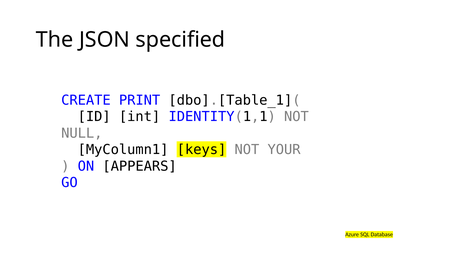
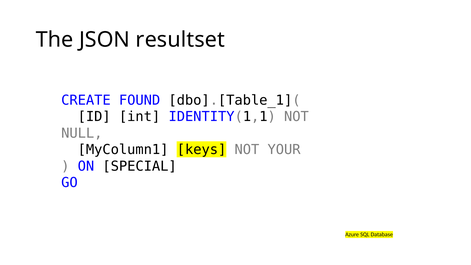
specified: specified -> resultset (180, 40)
PRINT: PRINT -> FOUND (140, 100)
APPEARS: APPEARS -> SPECIAL (140, 166)
